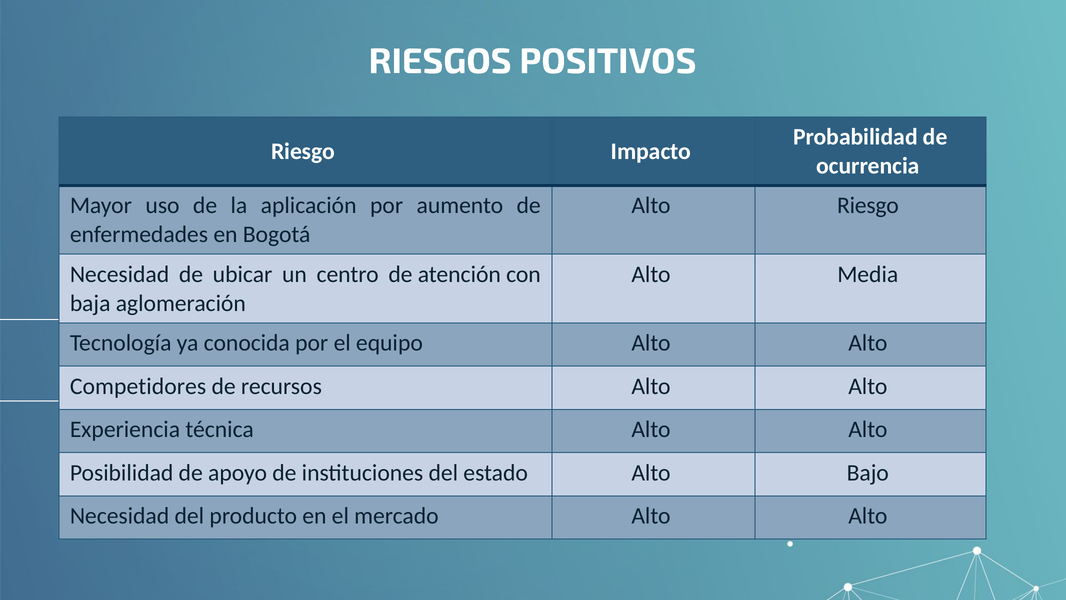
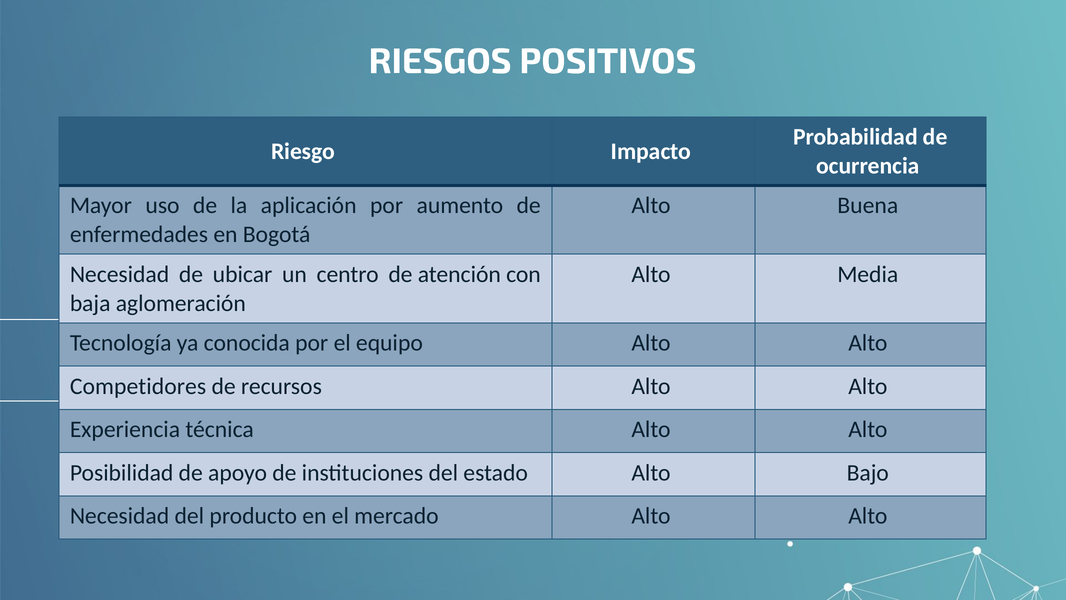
Alto Riesgo: Riesgo -> Buena (868, 206)
